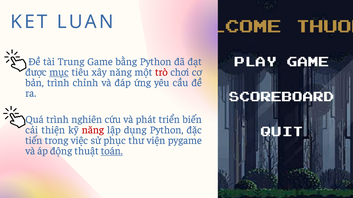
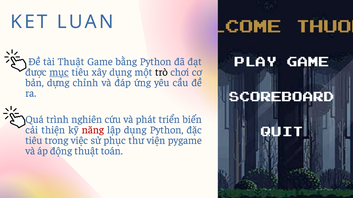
tài Trung: Trung -> Thuật (71, 62)
xây năng: năng -> dụng (121, 72)
trò colour: red -> black (161, 72)
bản trình: trình -> dựng (58, 83)
tiến: tiến -> tiêu (34, 141)
toán underline: present -> none (112, 151)
